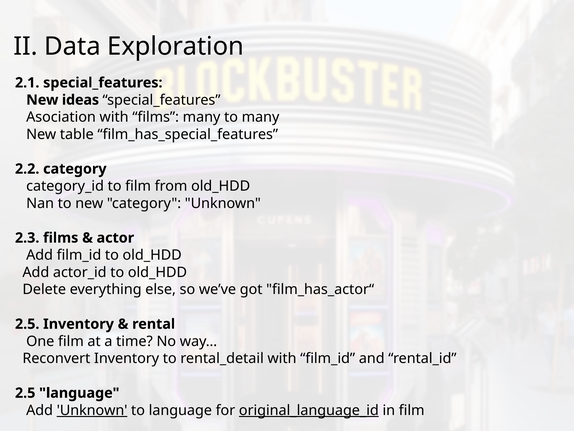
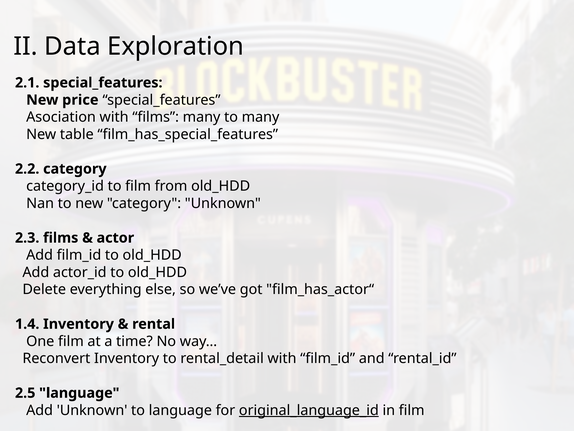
ideas: ideas -> price (80, 100)
2.5: 2.5 -> 1.4 (27, 324)
Unknown underline: present -> none (92, 410)
